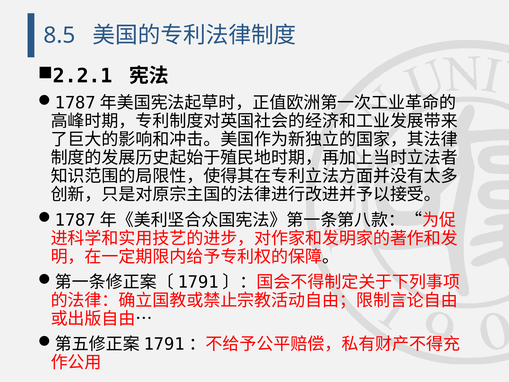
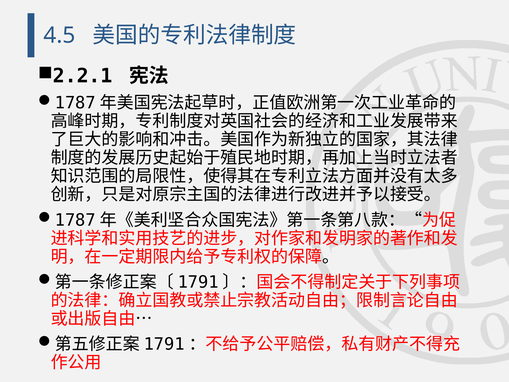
8.5: 8.5 -> 4.5 (59, 35)
